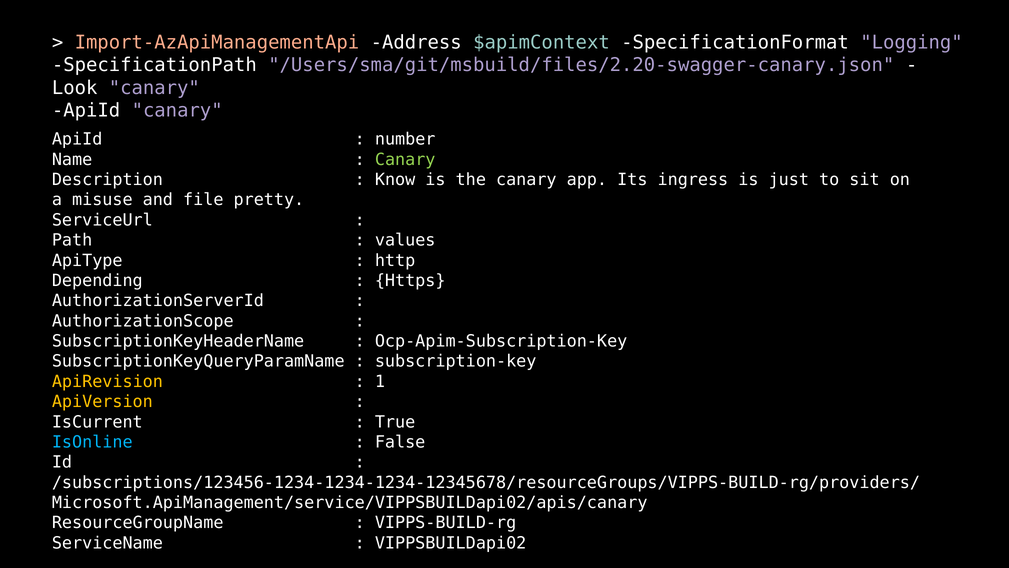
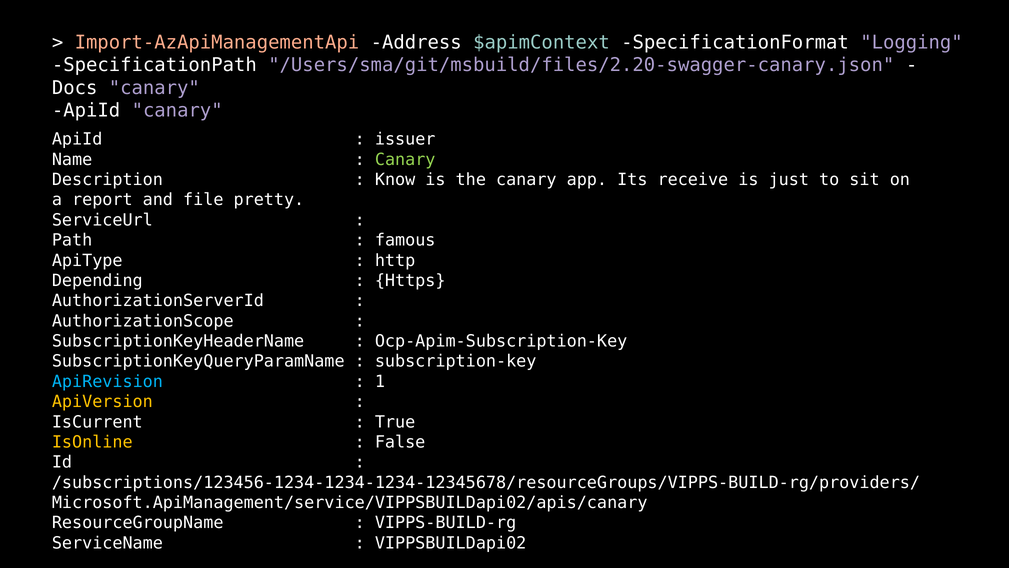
Look: Look -> Docs (75, 88)
number: number -> issuer (405, 139)
ingress: ingress -> receive (693, 180)
misuse: misuse -> report (102, 200)
values: values -> famous (405, 240)
ApiRevision colour: yellow -> light blue (107, 381)
IsOnline colour: light blue -> yellow (92, 442)
